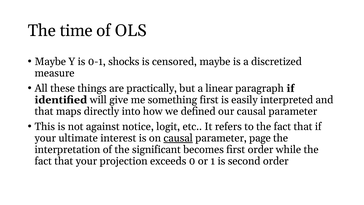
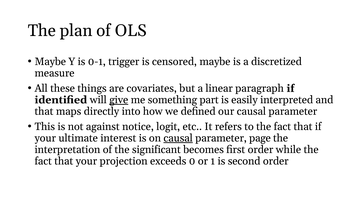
time: time -> plan (76, 31)
shocks: shocks -> trigger (124, 62)
practically: practically -> covariates (152, 88)
give underline: none -> present (119, 100)
something first: first -> part (209, 100)
